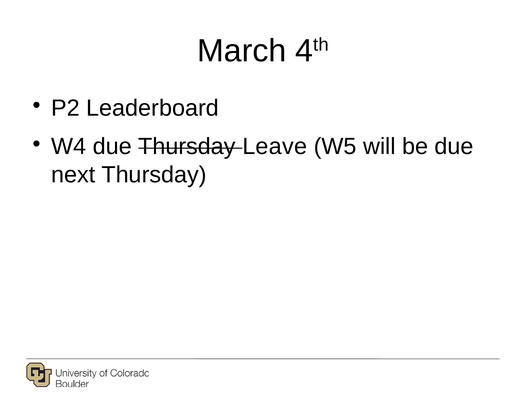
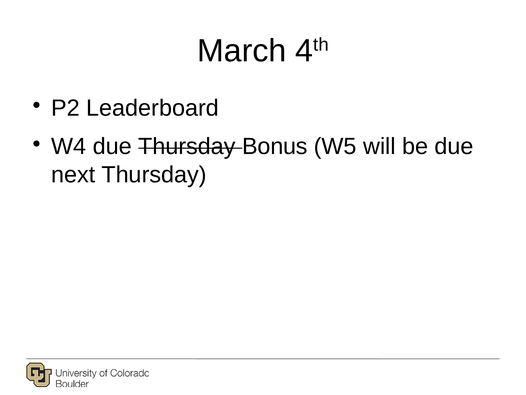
Leave: Leave -> Bonus (275, 146)
